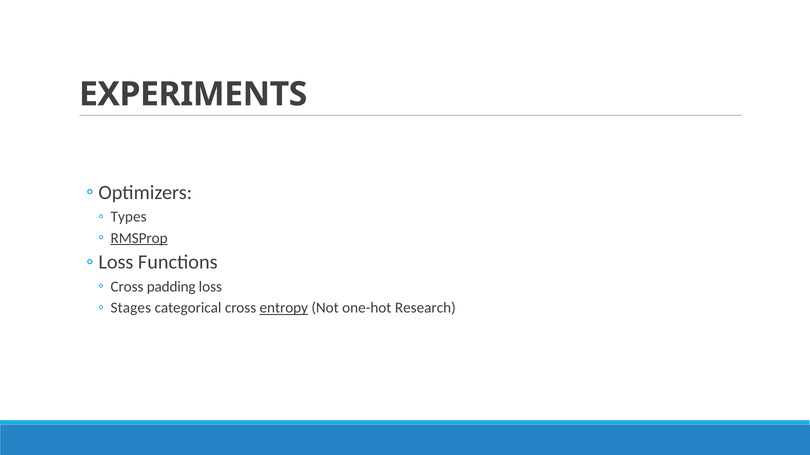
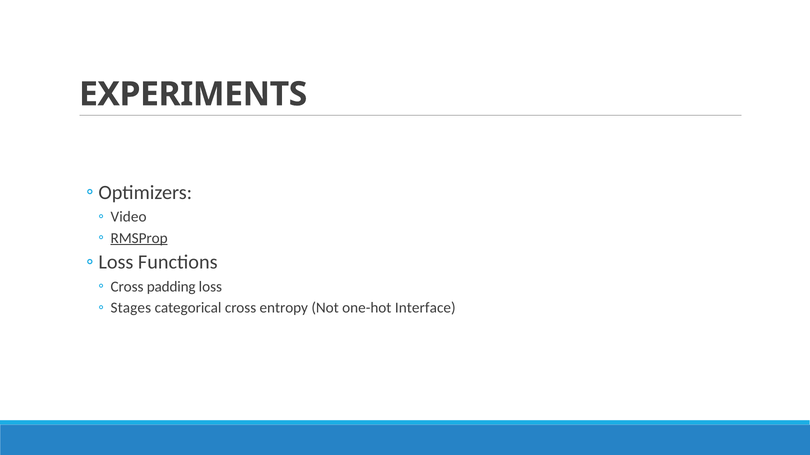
Types: Types -> Video (129, 217)
entropy underline: present -> none (284, 308)
Research: Research -> Interface (425, 308)
